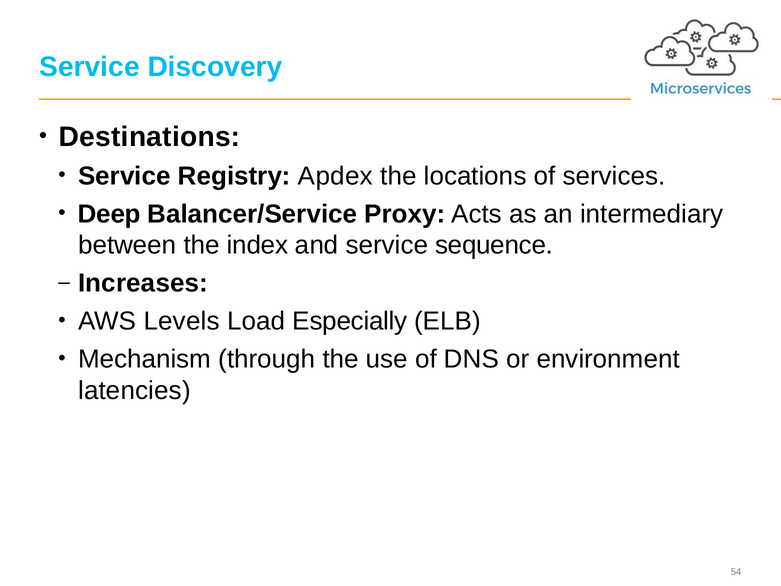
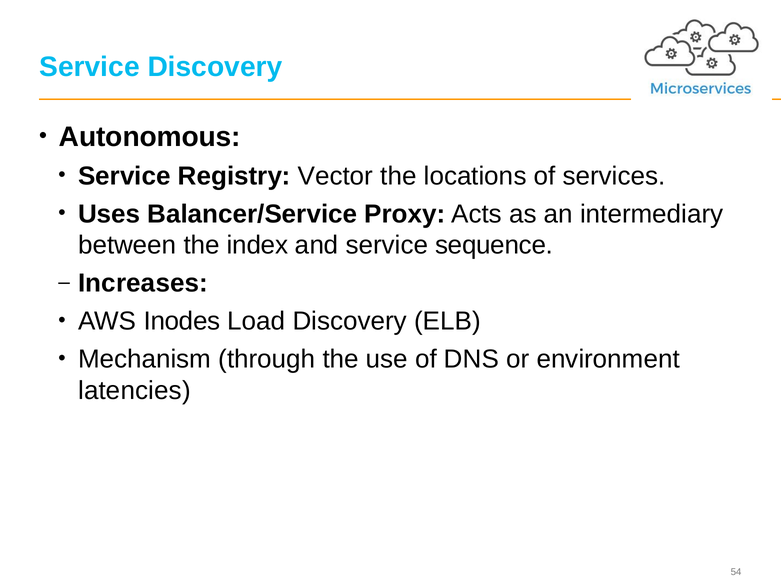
Destinations: Destinations -> Autonomous (150, 137)
Apdex: Apdex -> Vector (336, 176)
Deep: Deep -> Uses (109, 214)
Levels: Levels -> Inodes (182, 321)
Load Especially: Especially -> Discovery (350, 321)
